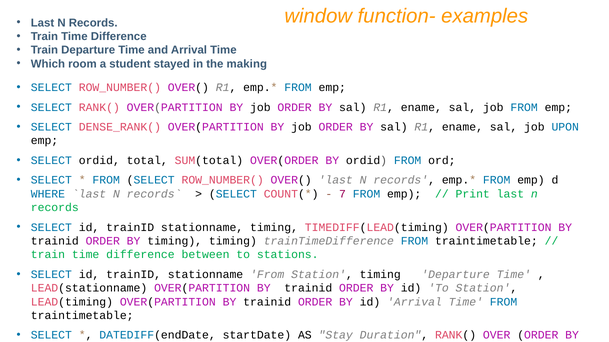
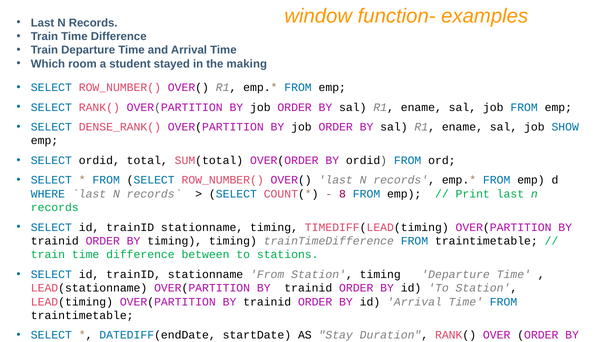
UPON: UPON -> SHOW (565, 127)
7: 7 -> 8 (343, 194)
